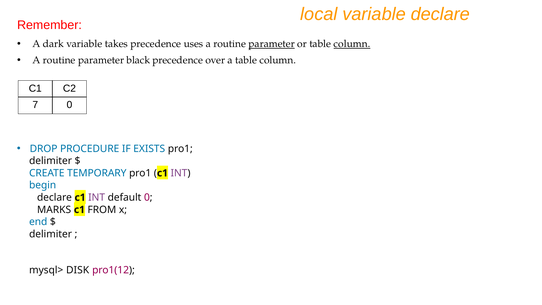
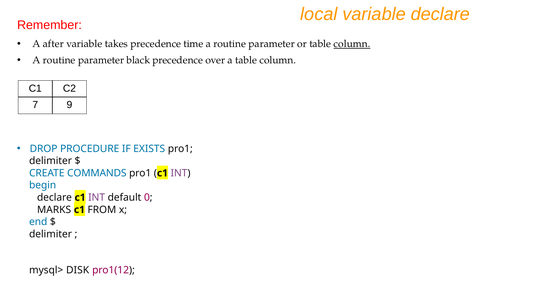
dark: dark -> after (53, 44)
uses: uses -> time (193, 44)
parameter underline: present -> none (272, 44)
7 0: 0 -> 9 (69, 105)
TEMPORARY: TEMPORARY -> COMMANDS (97, 173)
